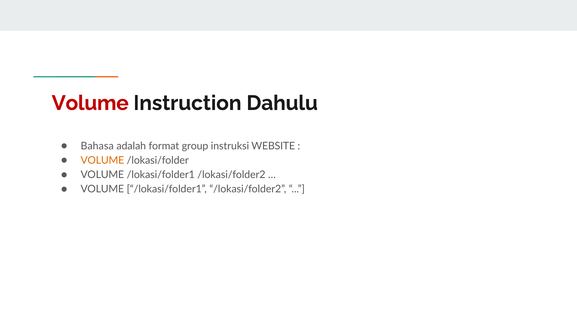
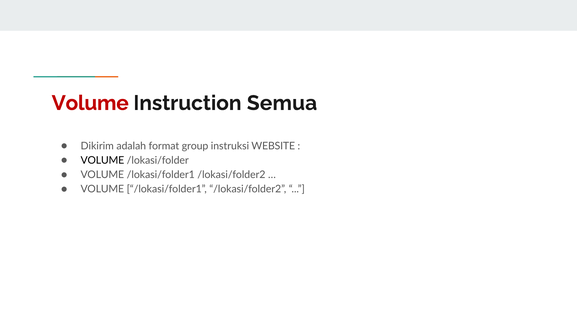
Dahulu: Dahulu -> Semua (282, 103)
Bahasa: Bahasa -> Dikirim (97, 146)
VOLUME colour: orange -> black (102, 160)
